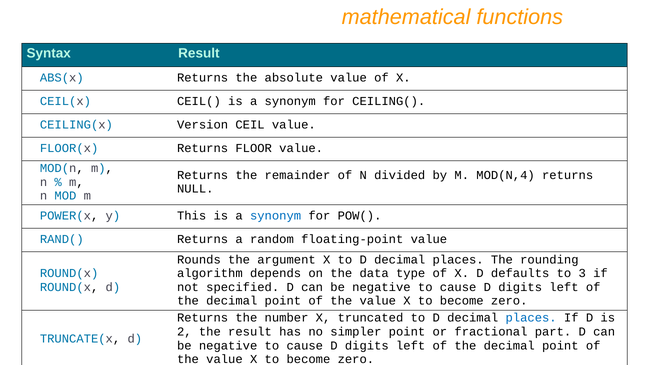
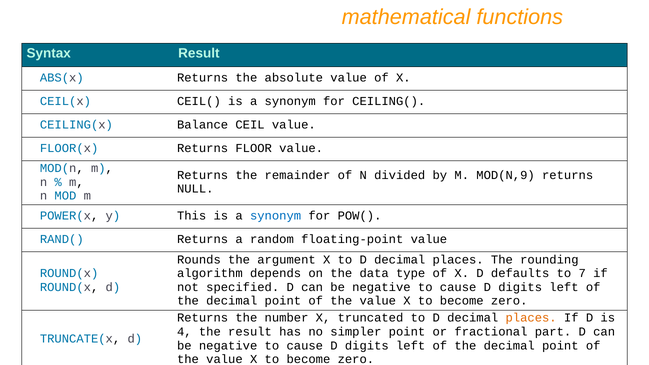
Version: Version -> Balance (203, 125)
MOD(N,4: MOD(N,4 -> MOD(N,9 (506, 175)
3: 3 -> 7 (582, 273)
places colour: blue -> orange (531, 318)
2: 2 -> 4 (184, 332)
